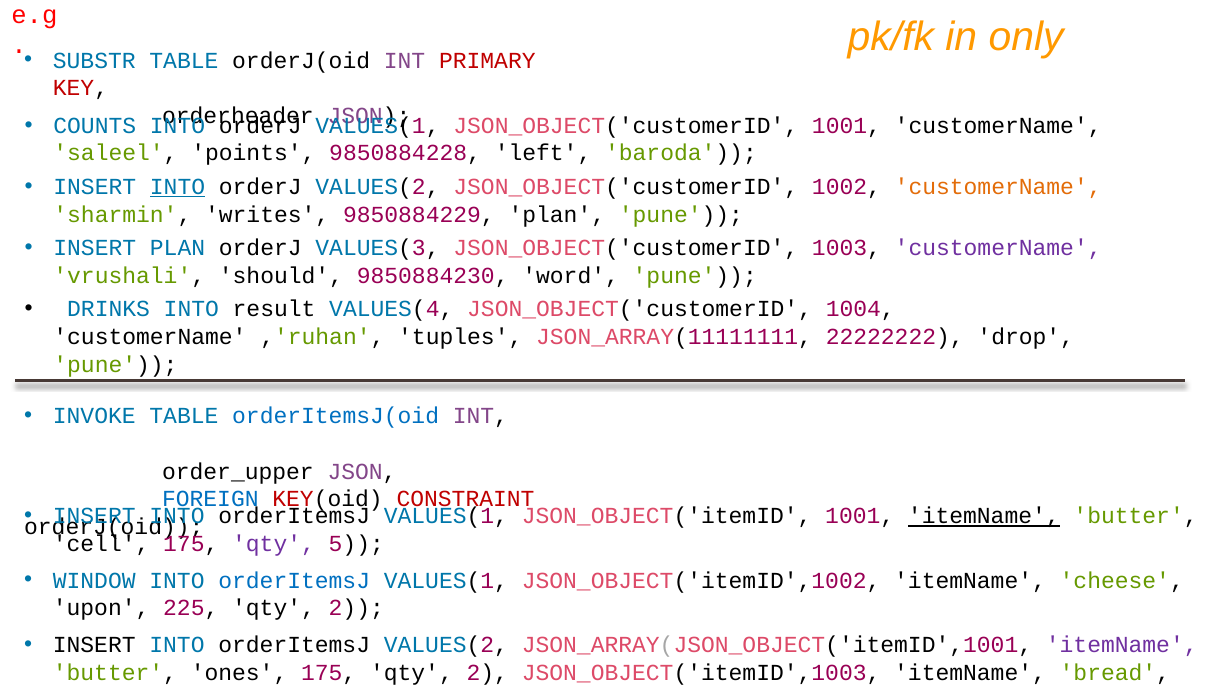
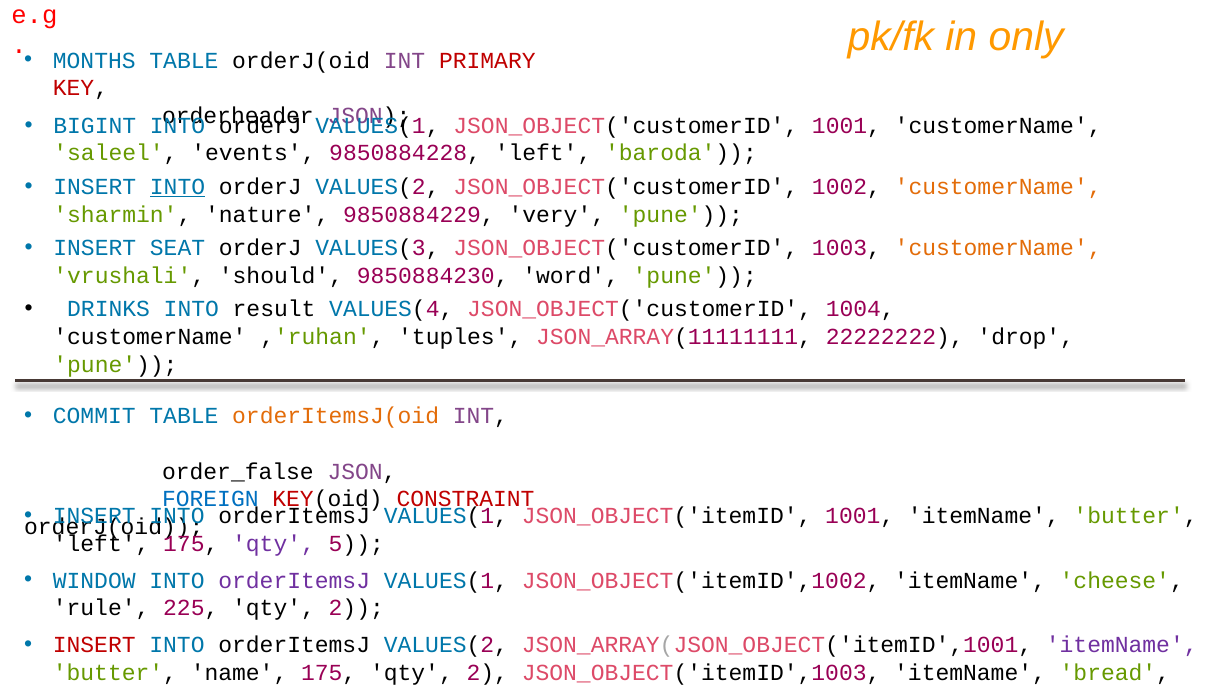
SUBSTR: SUBSTR -> MONTHS (94, 61)
COUNTS: COUNTS -> BIGINT (95, 126)
points: points -> events (253, 153)
writes: writes -> nature (267, 215)
9850884229 plan: plan -> very (557, 215)
INSERT PLAN: PLAN -> SEAT (178, 248)
customerName colour: purple -> orange (998, 248)
INVOKE: INVOKE -> COMMIT (94, 417)
orderItemsJ(oid colour: blue -> orange (336, 417)
order_upper: order_upper -> order_false (238, 472)
itemName underline: present -> none (984, 517)
cell: cell -> left (101, 544)
orderItemsJ colour: blue -> purple (294, 581)
upon: upon -> rule (101, 609)
INSERT colour: black -> red (94, 645)
ones: ones -> name (239, 673)
